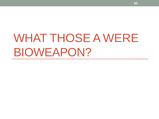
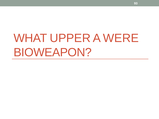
THOSE: THOSE -> UPPER (70, 38)
